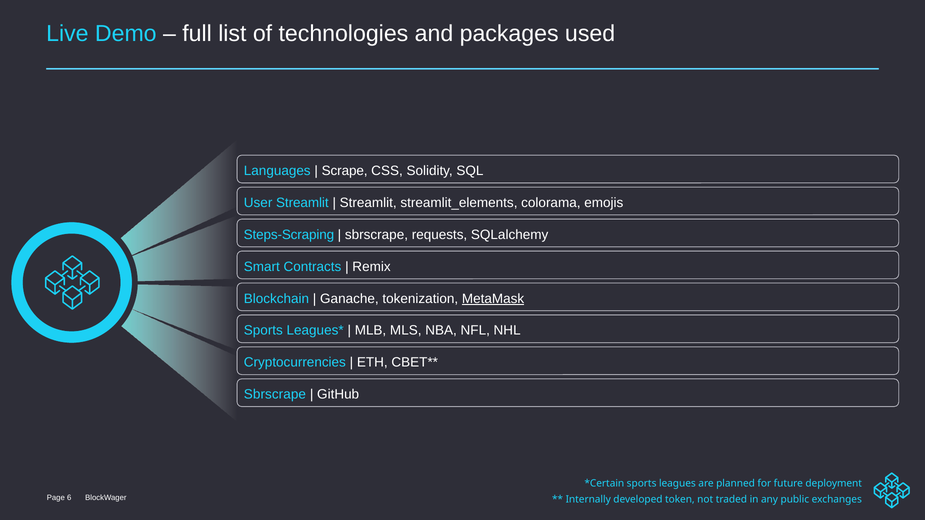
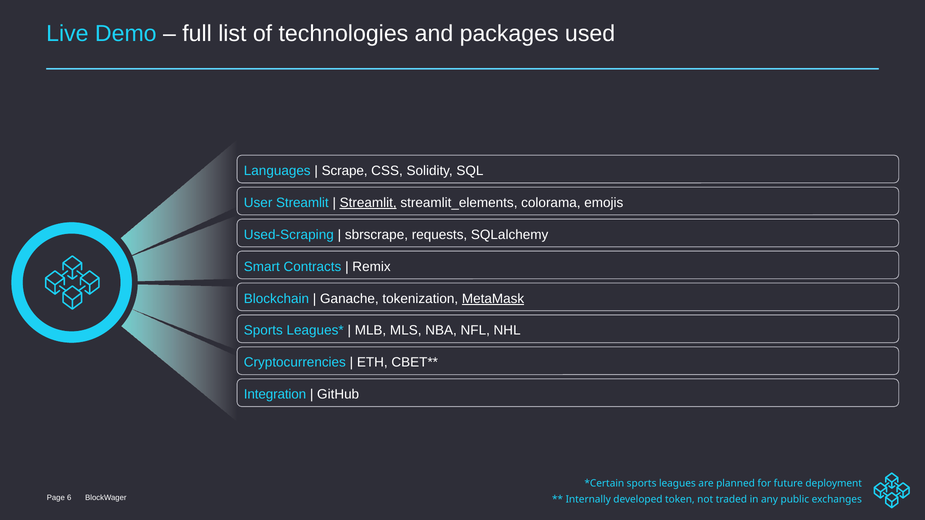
Streamlit underline: none -> present (368, 203)
Steps-Scraping: Steps-Scraping -> Used-Scraping (289, 235)
Sbrscrape: Sbrscrape -> Integration (275, 394)
